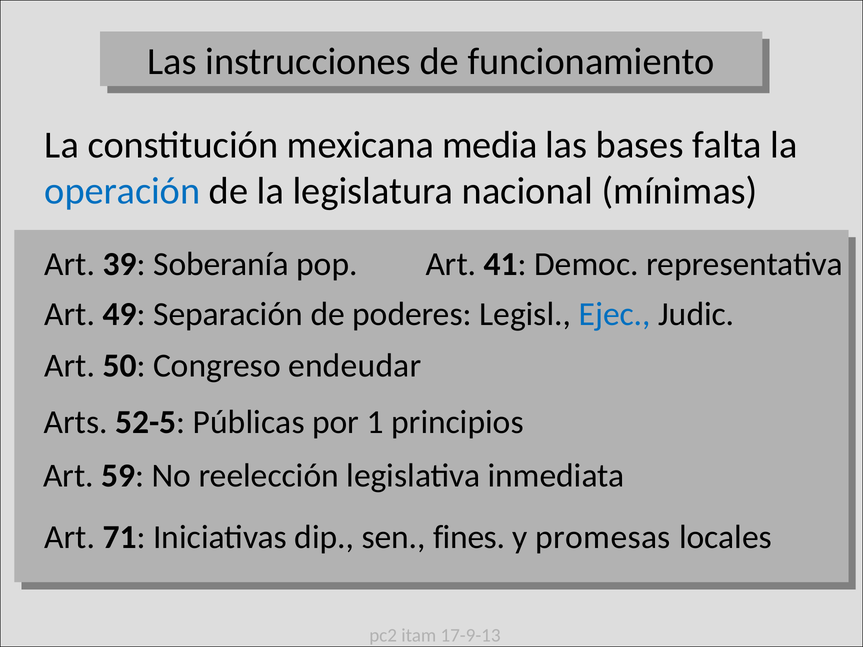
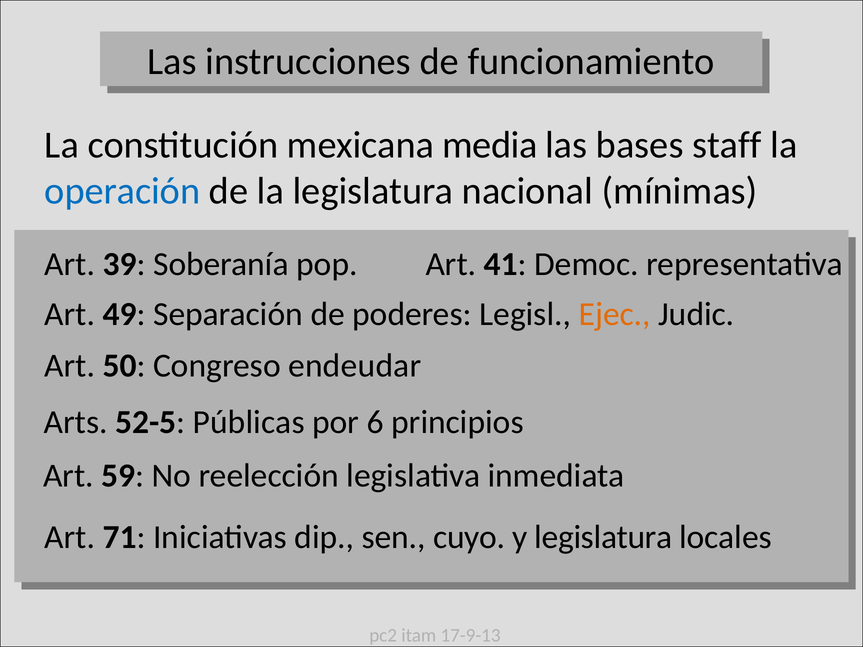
falta: falta -> staff (727, 145)
Ejec colour: blue -> orange (615, 314)
1: 1 -> 6 (375, 422)
fines: fines -> cuyo (469, 537)
y promesas: promesas -> legislatura (603, 537)
